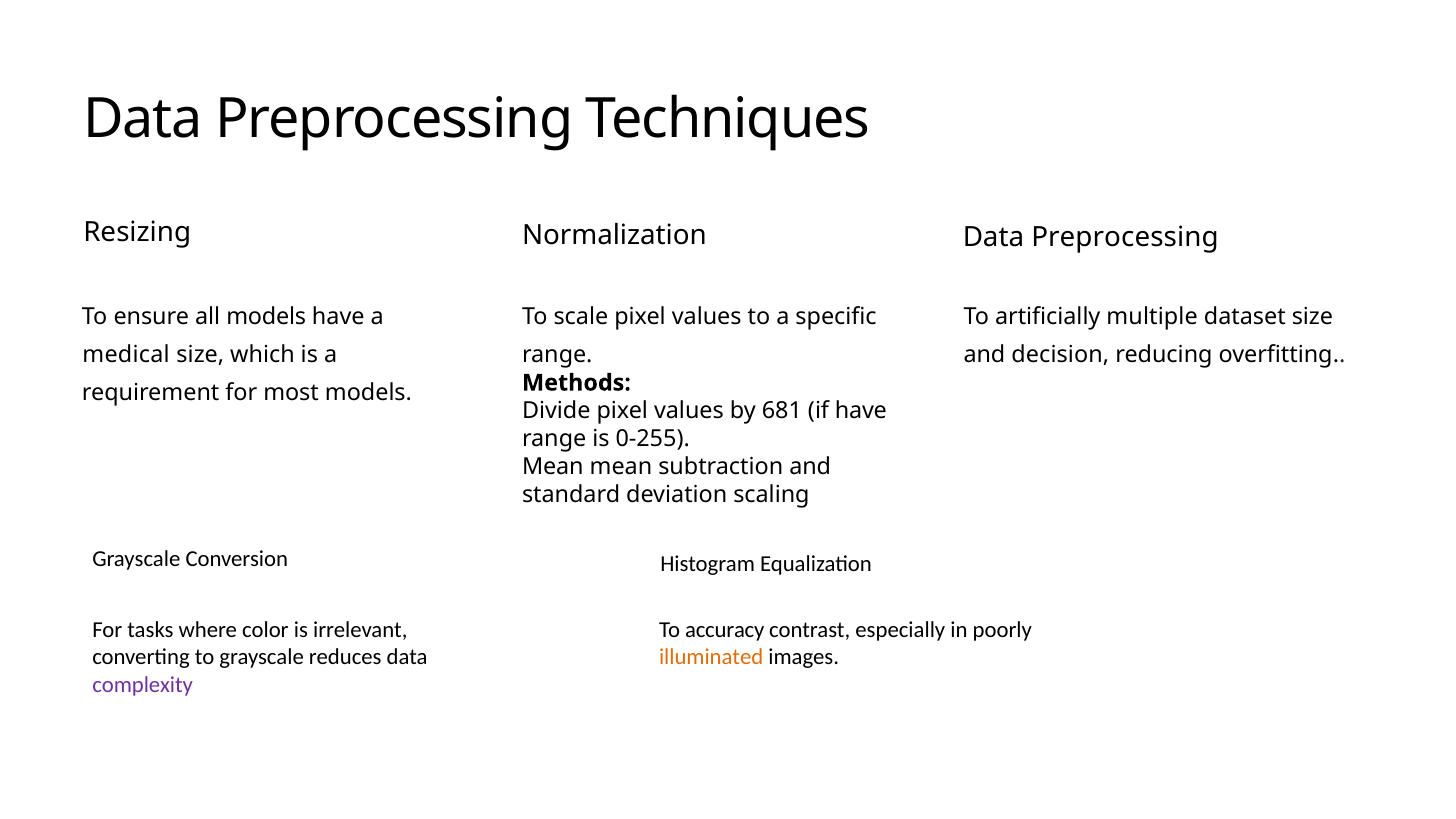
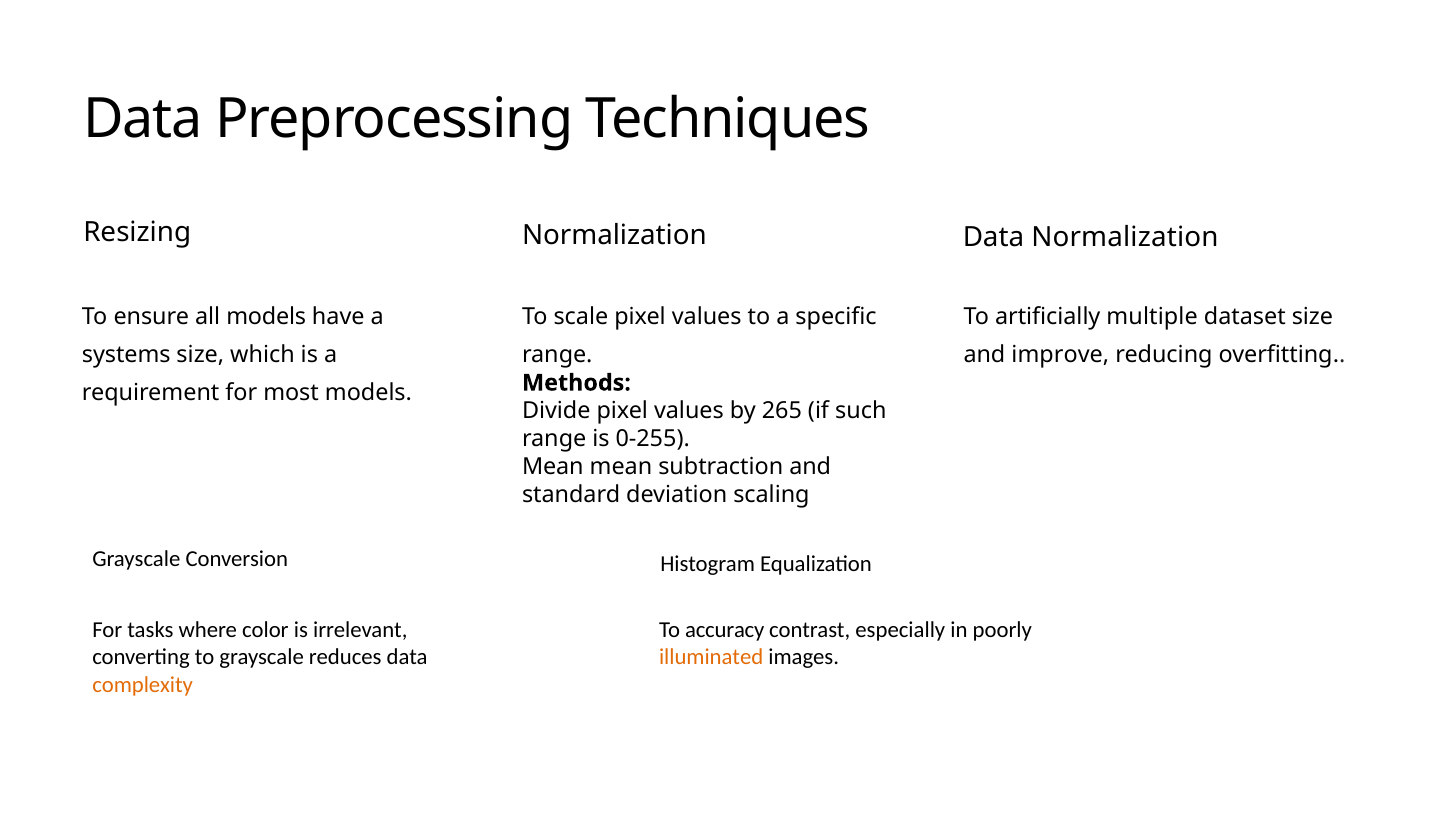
Preprocessing: Preprocessing -> Normalization (1125, 238)
decision: decision -> improve (1060, 354)
medical: medical -> systems (126, 355)
681: 681 -> 265 (782, 411)
if have: have -> such (861, 411)
complexity colour: purple -> orange (143, 685)
